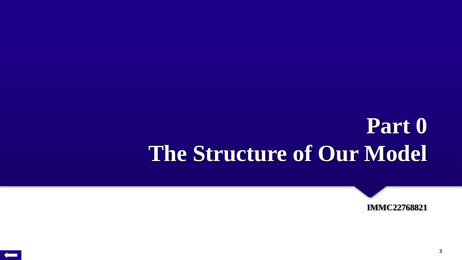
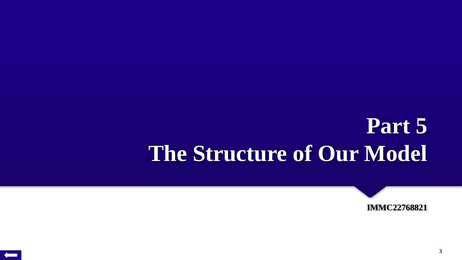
0: 0 -> 5 (422, 126)
